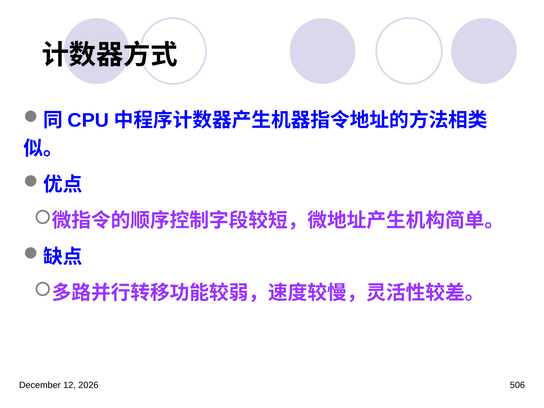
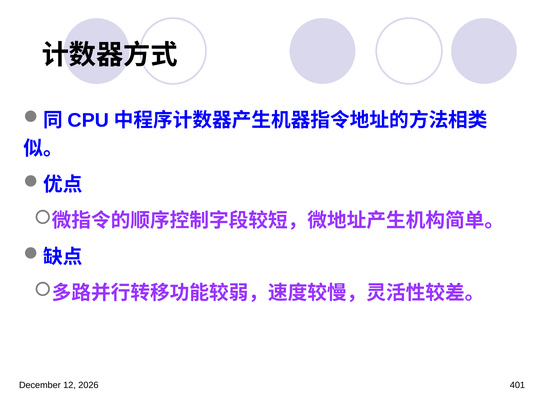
506: 506 -> 401 (517, 385)
